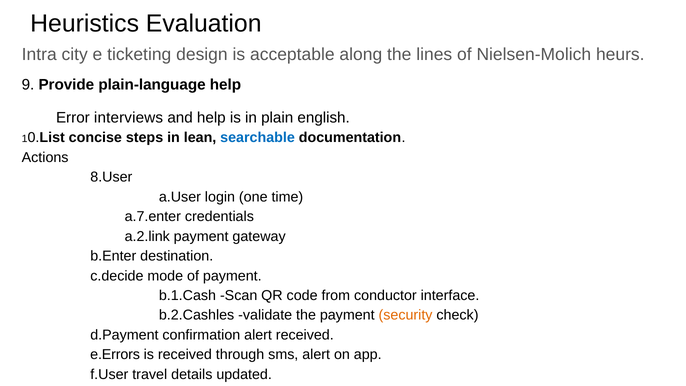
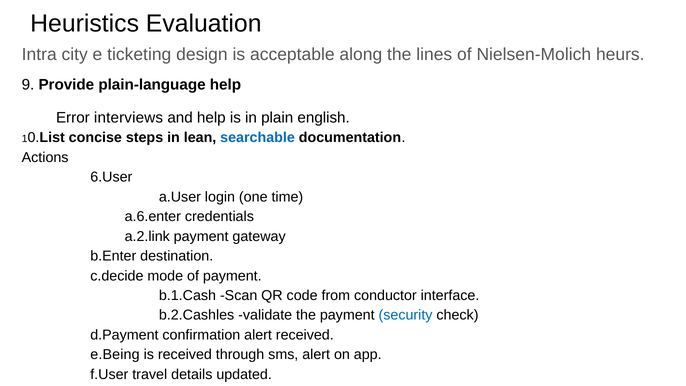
8.User: 8.User -> 6.User (111, 177)
a.7.enter: a.7.enter -> a.6.enter (153, 217)
security colour: orange -> blue (406, 315)
e.Errors: e.Errors -> e.Being (115, 355)
